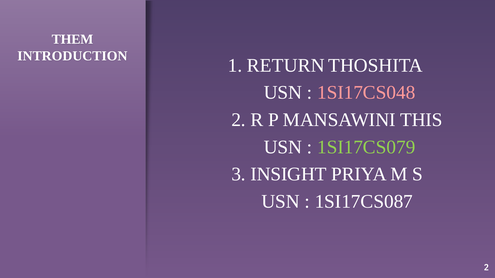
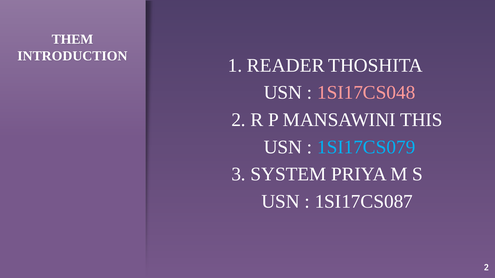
RETURN: RETURN -> READER (286, 65)
1SI17CS079 colour: light green -> light blue (366, 147)
INSIGHT: INSIGHT -> SYSTEM (288, 174)
